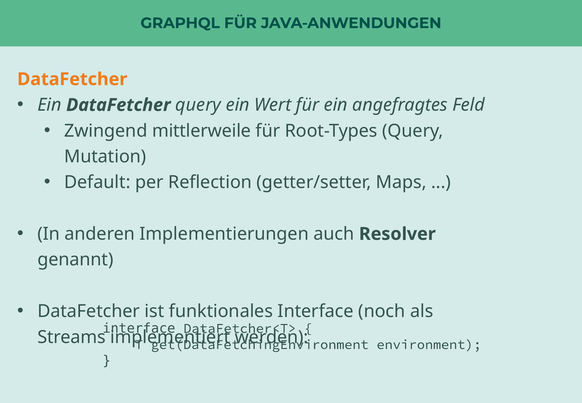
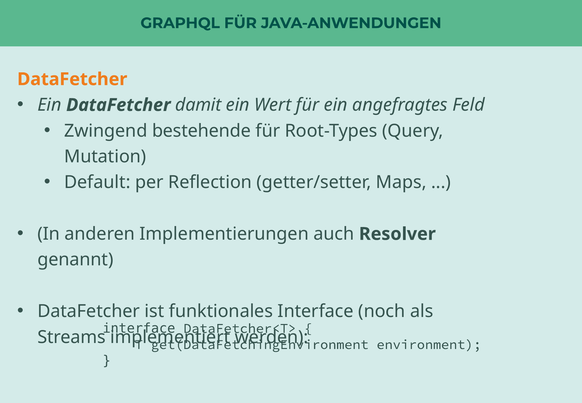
DataFetcher query: query -> damit (198, 105)
mittlerweile: mittlerweile -> bestehende (201, 131)
